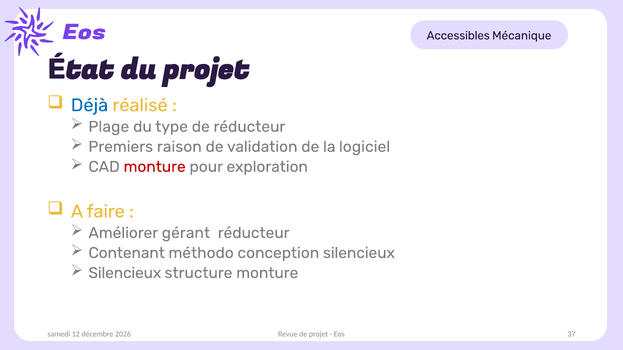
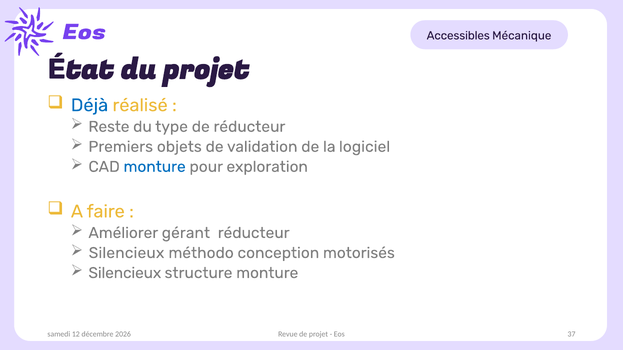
Plage: Plage -> Reste (109, 127)
raison: raison -> objets (179, 147)
monture colour: red -> blue (155, 167)
Contenant: Contenant -> Silencieux (126, 253)
conception silencieux: silencieux -> motorisés (359, 253)
